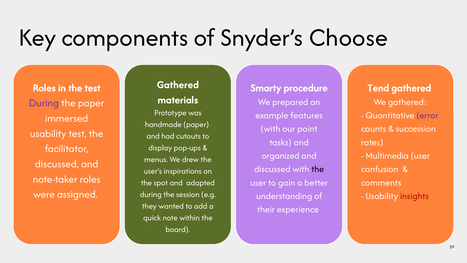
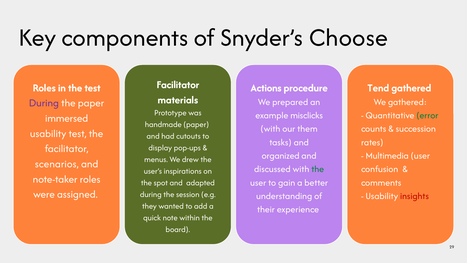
Gathered: Gathered -> Facilitator (178, 84)
Smarty: Smarty -> Actions (266, 88)
features: features -> misclicks (307, 115)
error colour: purple -> green (427, 115)
point: point -> them (307, 129)
discussed: discussed -> scenarios (57, 164)
the colour: black -> green (318, 169)
